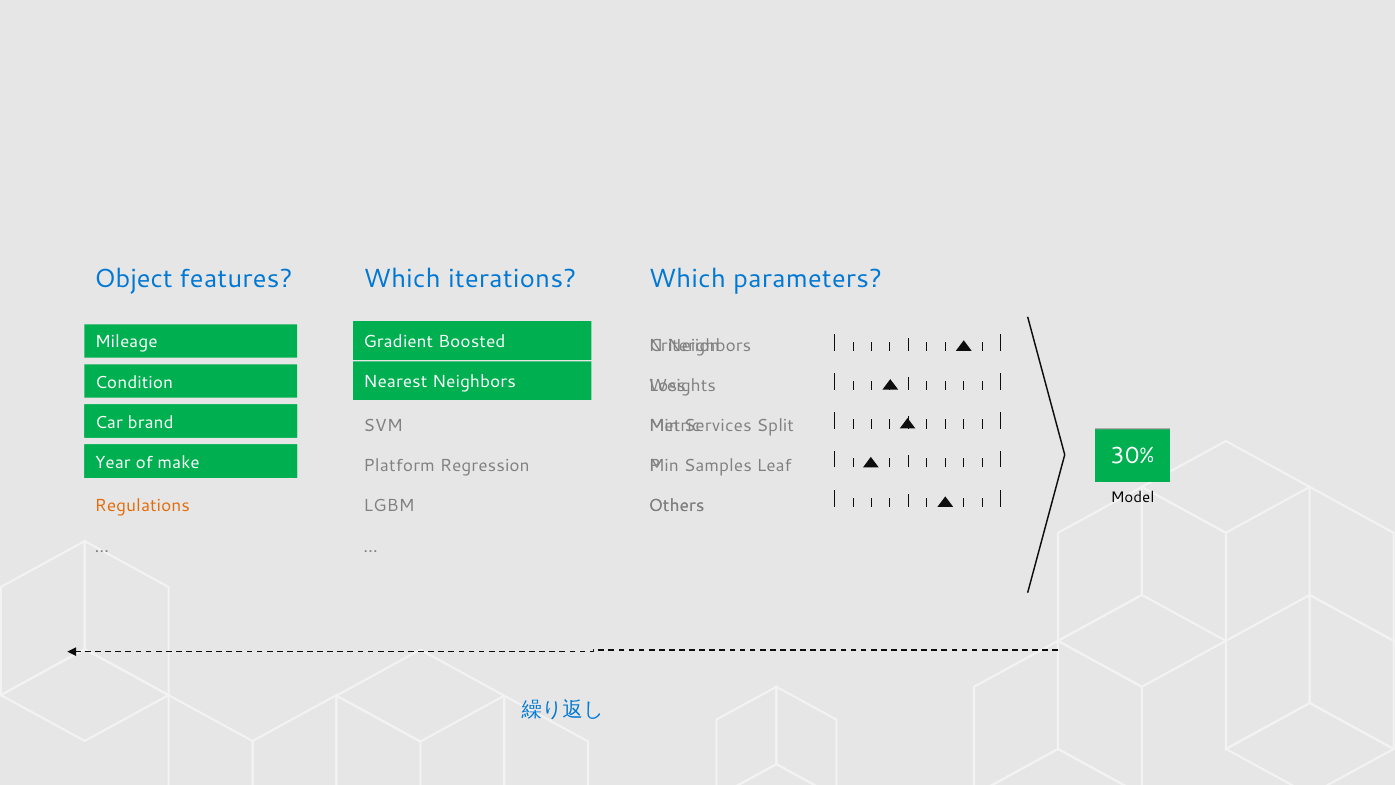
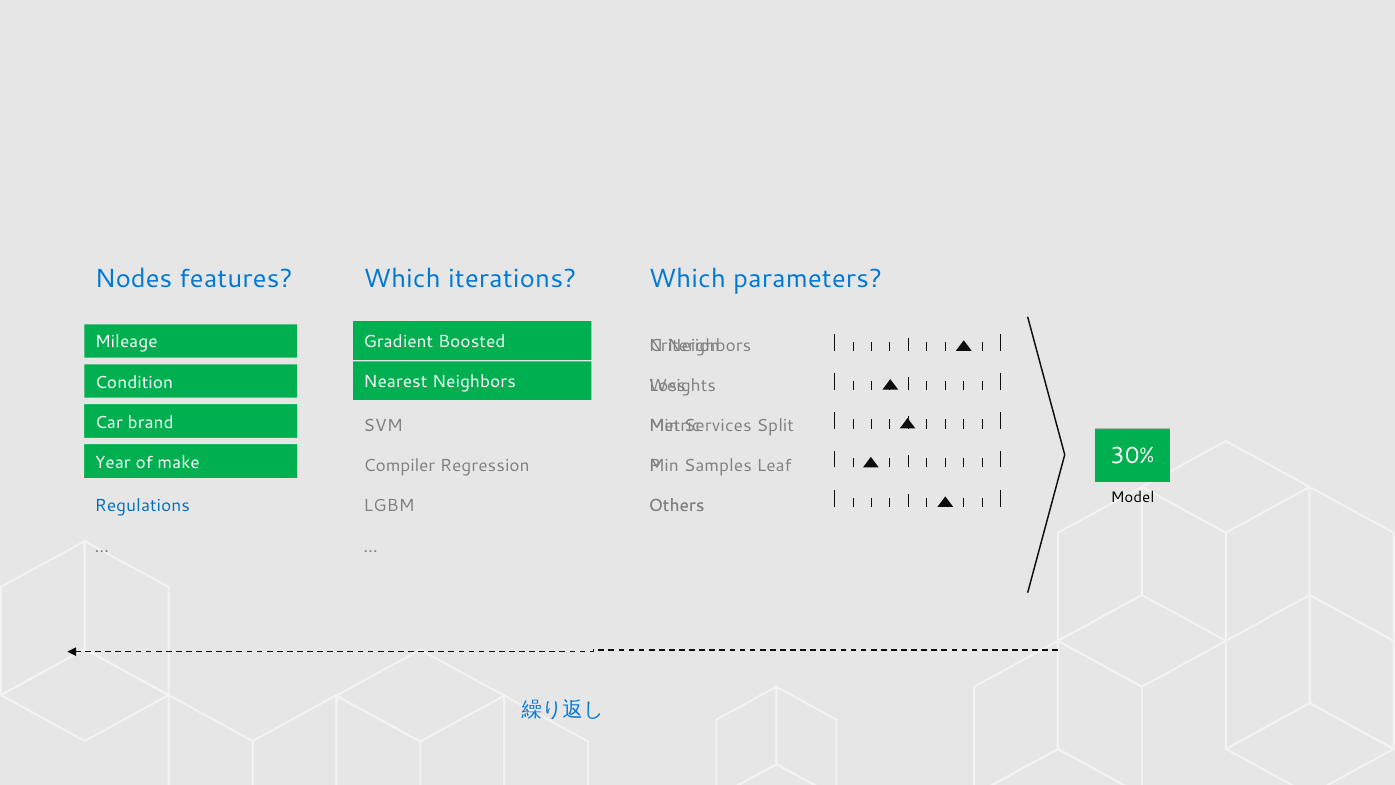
Object: Object -> Nodes (134, 279)
Platform: Platform -> Compiler (399, 466)
Regulations colour: orange -> blue (142, 506)
